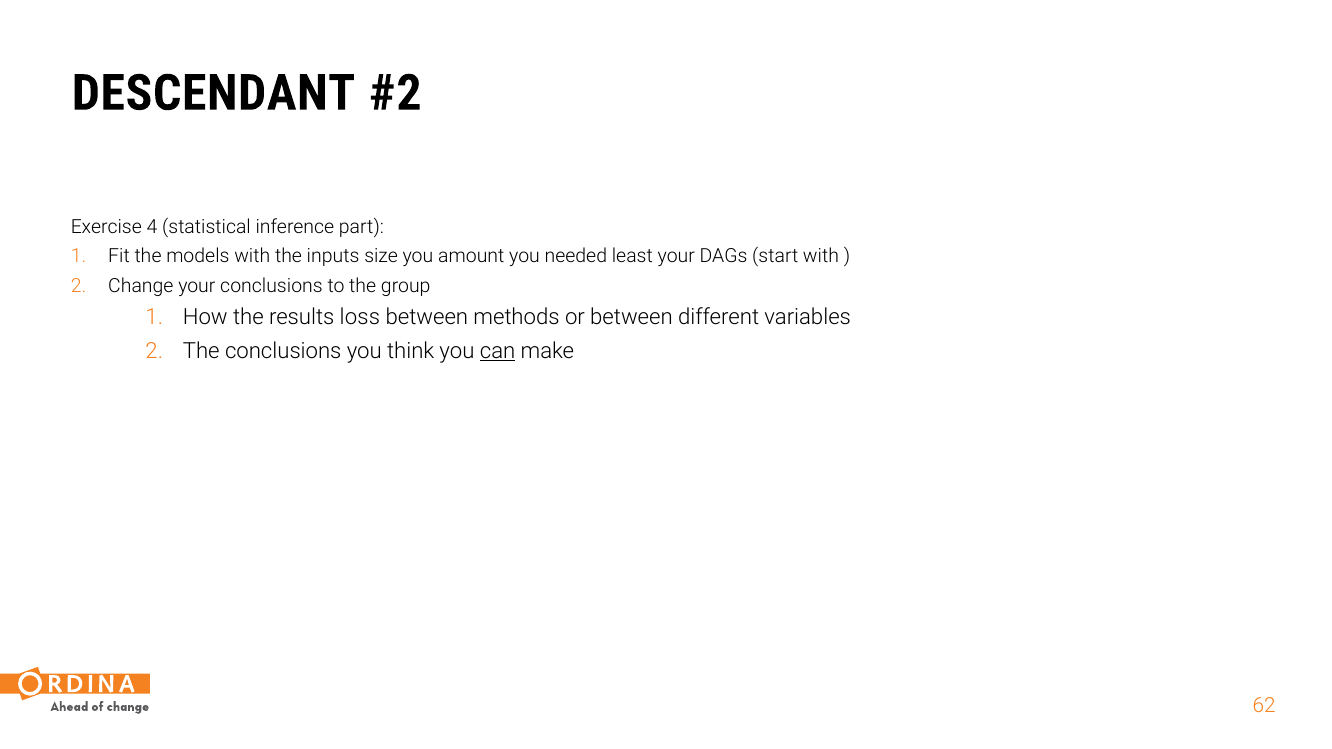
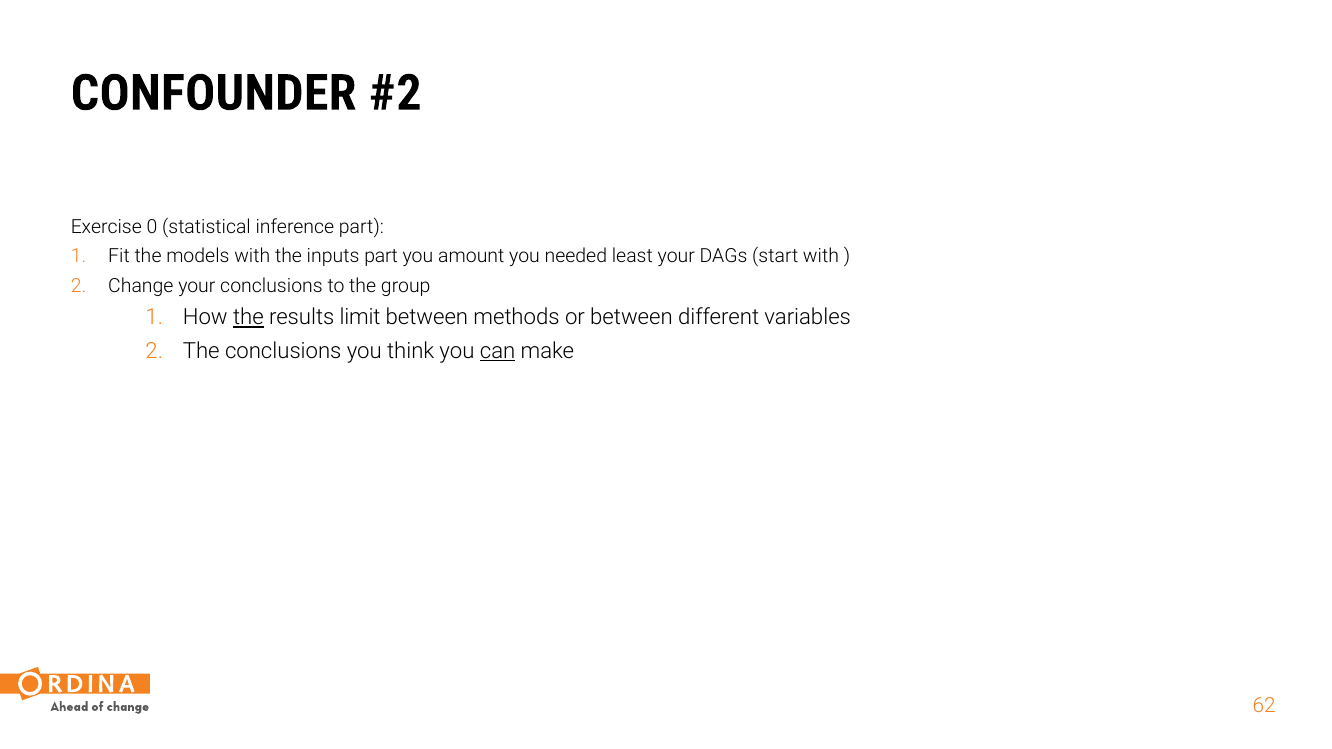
DESCENDANT: DESCENDANT -> CONFOUNDER (214, 93)
4: 4 -> 0 (152, 227)
inputs size: size -> part (381, 257)
the underline: none -> present (248, 318)
loss: loss -> limit (360, 318)
